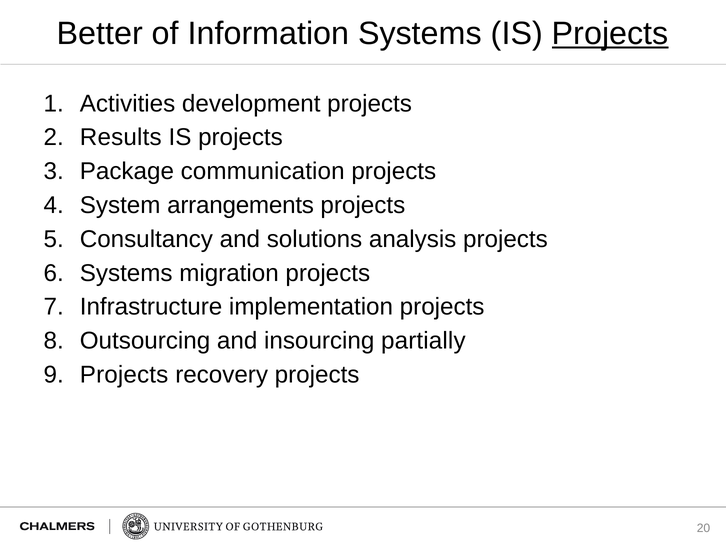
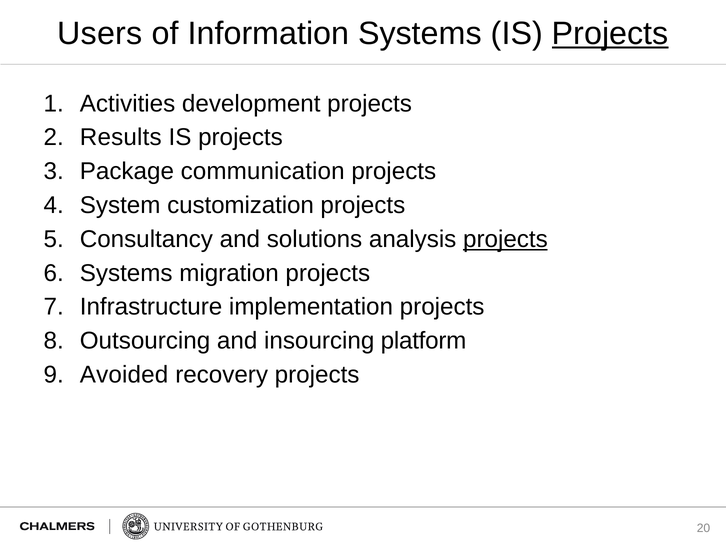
Better: Better -> Users (100, 34)
arrangements: arrangements -> customization (241, 205)
projects underline: none -> present (505, 239)
partially: partially -> platform (424, 341)
Projects: Projects -> Avoided (124, 374)
